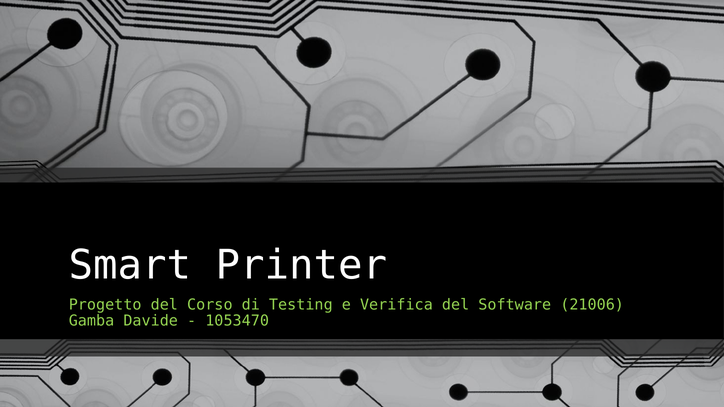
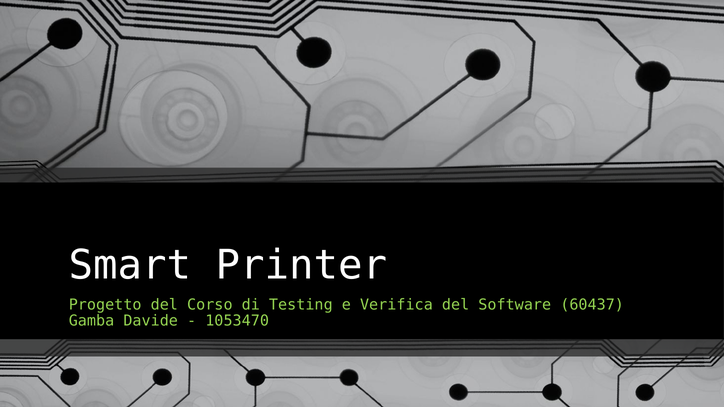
21006: 21006 -> 60437 (592, 305)
